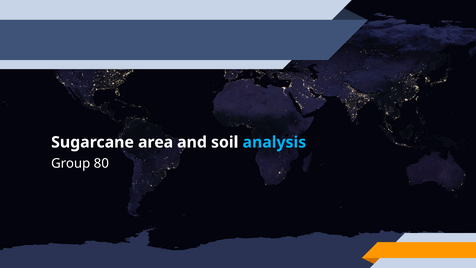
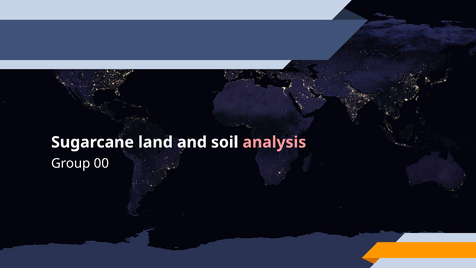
area: area -> land (155, 142)
analysis colour: light blue -> pink (274, 142)
80: 80 -> 00 (101, 163)
